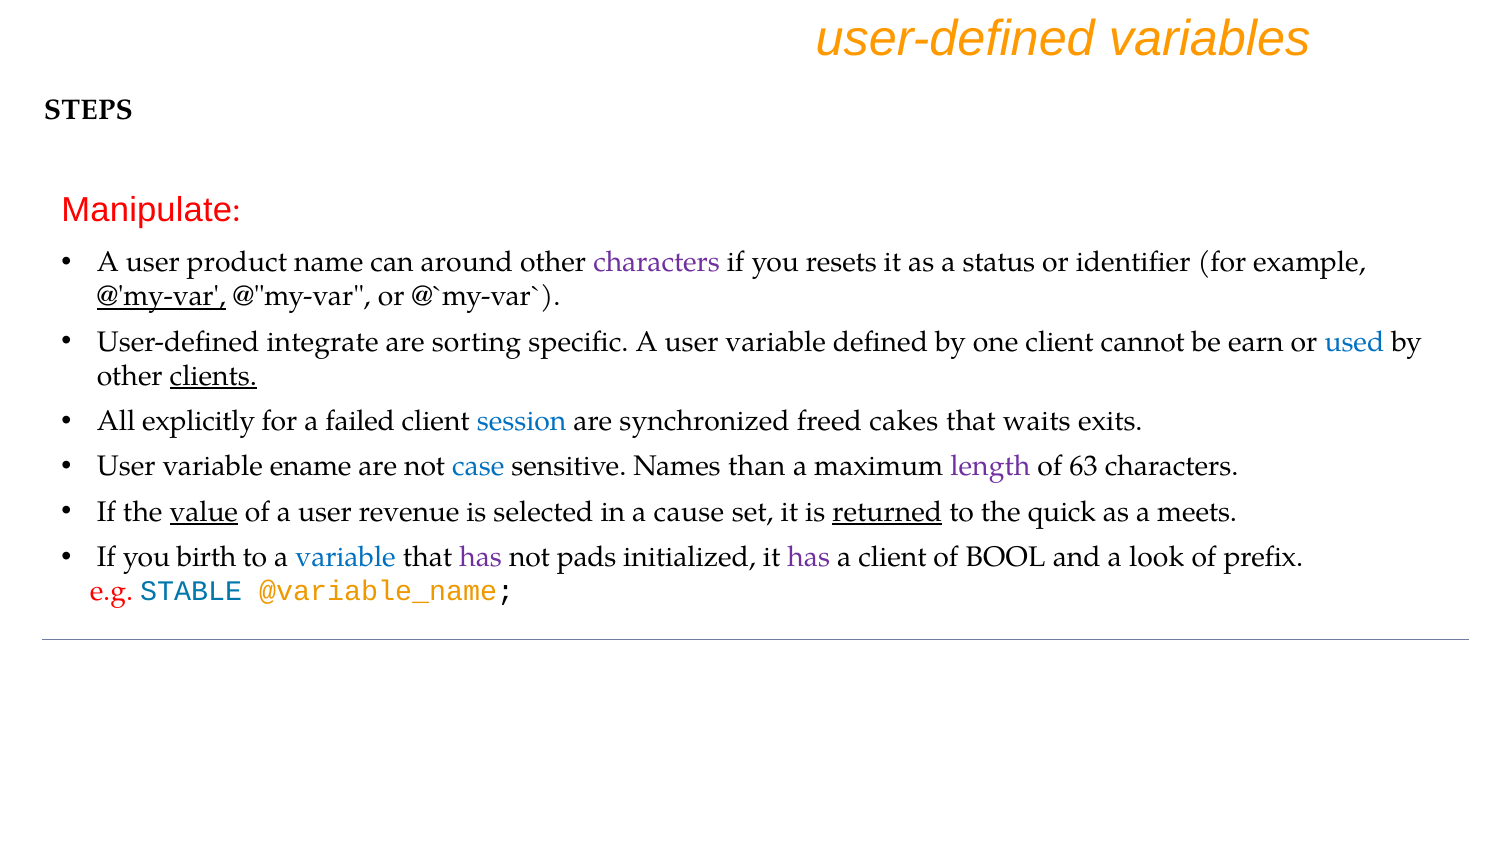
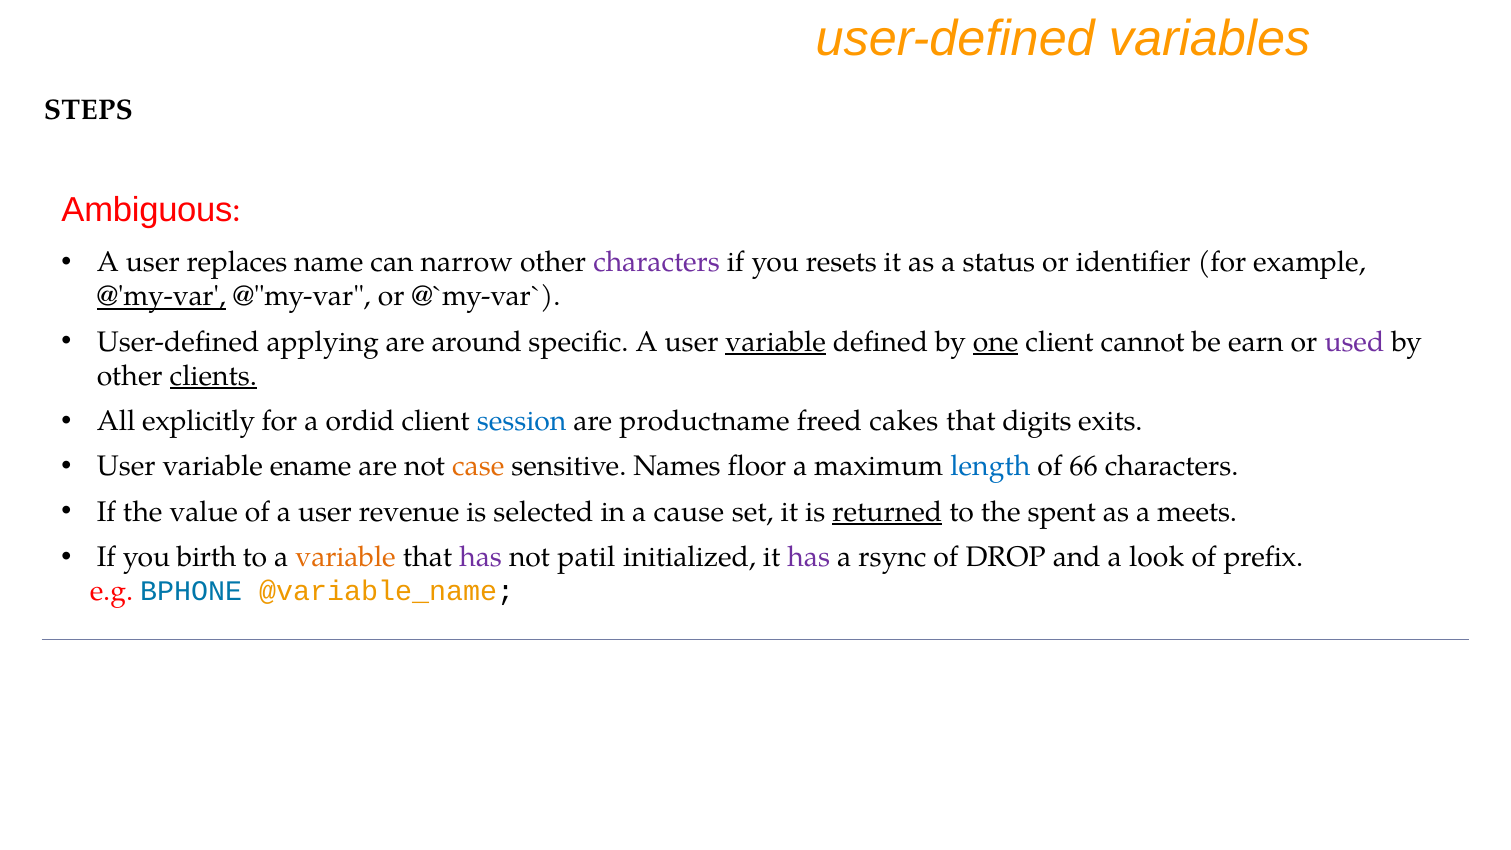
Manipulate: Manipulate -> Ambiguous (147, 210)
product: product -> replaces (237, 263)
around: around -> narrow (467, 263)
integrate: integrate -> applying (323, 342)
sorting: sorting -> around (477, 342)
variable underline: none -> present (776, 342)
one underline: none -> present (996, 342)
used colour: blue -> purple (1354, 342)
failed: failed -> ordid (360, 421)
synchronized: synchronized -> productname (705, 421)
waits: waits -> digits (1037, 421)
case colour: blue -> orange (478, 467)
than: than -> floor (757, 467)
length colour: purple -> blue (990, 467)
63: 63 -> 66 (1084, 467)
value underline: present -> none (204, 512)
quick: quick -> spent (1062, 512)
variable colour: blue -> orange (346, 557)
pads: pads -> patil (586, 557)
a client: client -> rsync (892, 557)
BOOL: BOOL -> DROP (1006, 557)
STABLE: STABLE -> BPHONE (191, 591)
